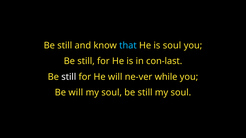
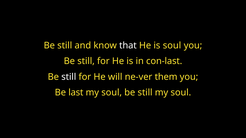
that colour: light blue -> white (128, 46)
while: while -> them (166, 77)
Be will: will -> last (76, 93)
